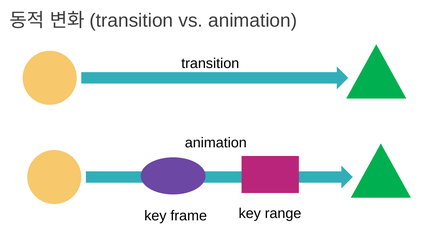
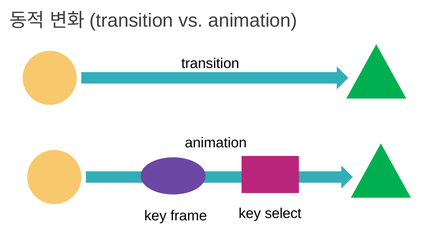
range: range -> select (283, 214)
